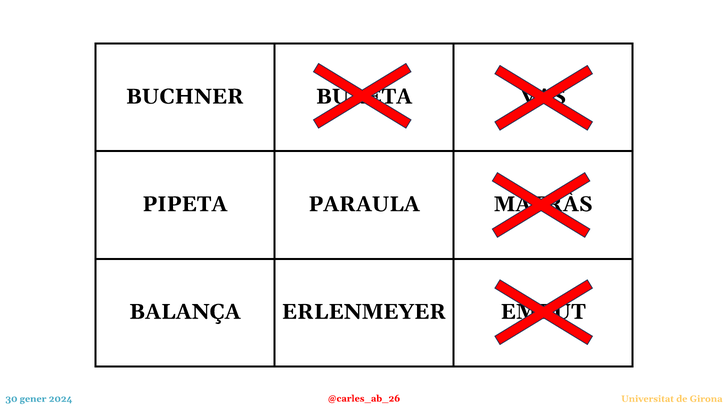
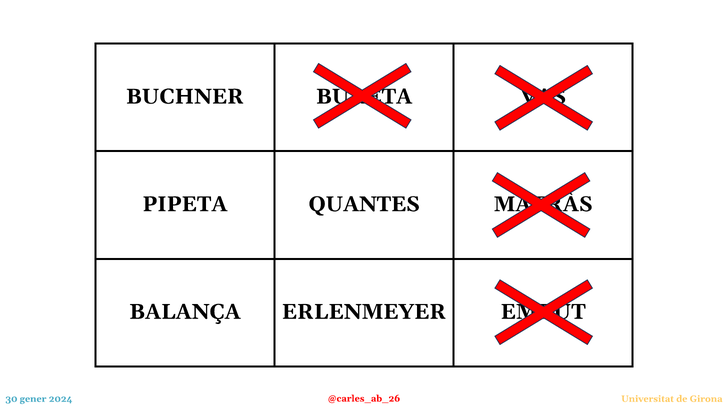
PARAULA: PARAULA -> QUANTES (364, 204)
